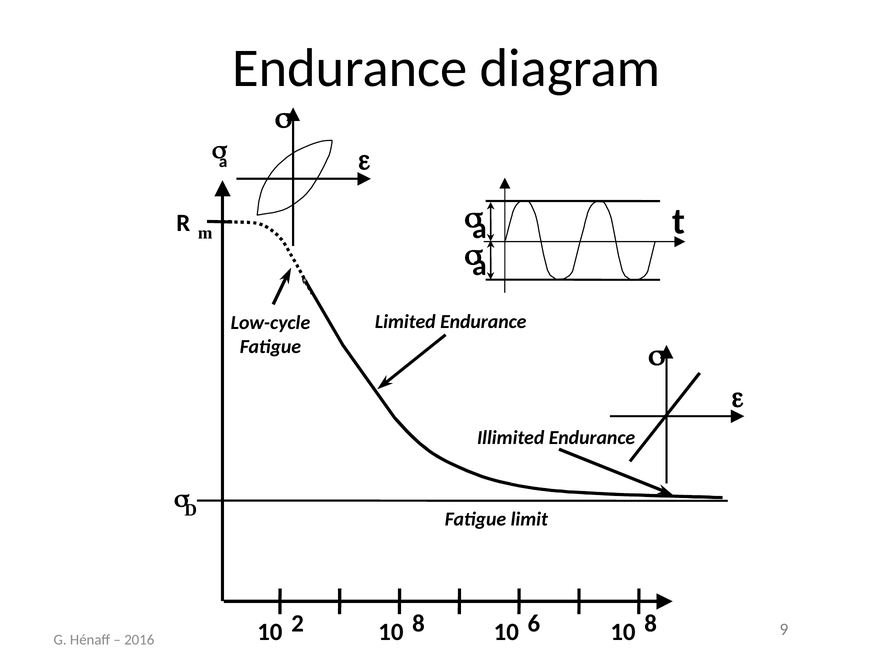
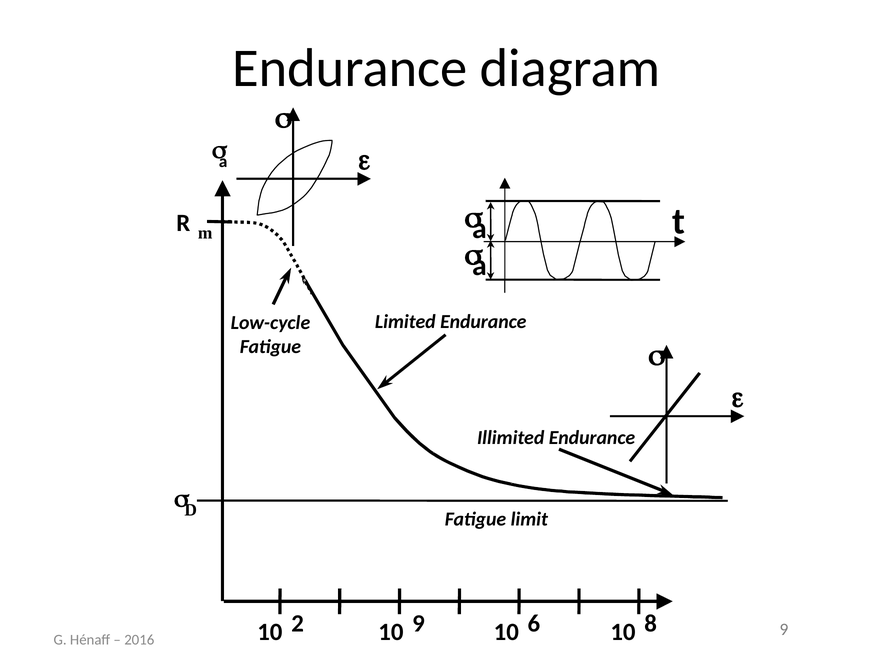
2 10 8: 8 -> 9 (419, 623)
